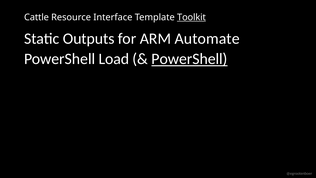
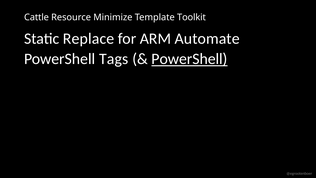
Interface: Interface -> Minimize (113, 17)
Toolkit underline: present -> none (191, 17)
Outputs: Outputs -> Replace (89, 39)
Load: Load -> Tags (114, 59)
